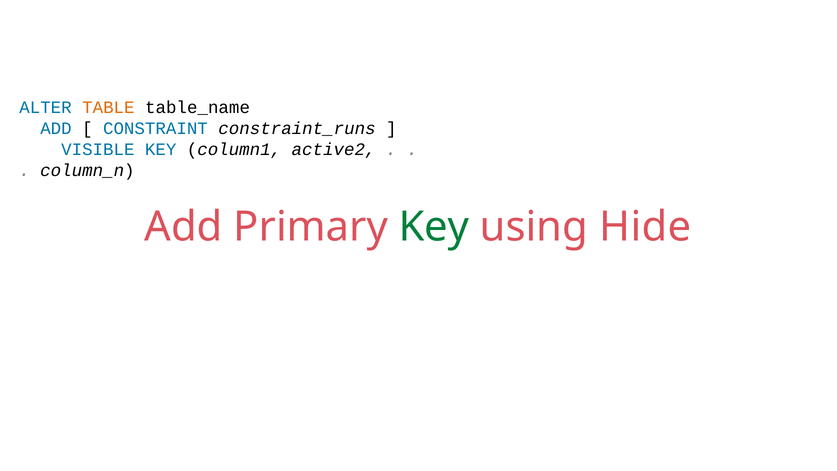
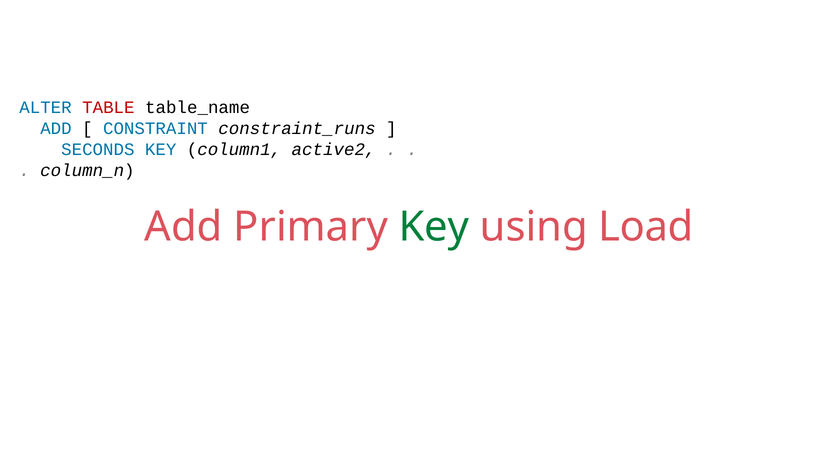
TABLE colour: orange -> red (108, 108)
VISIBLE: VISIBLE -> SECONDS (98, 150)
Hide: Hide -> Load (646, 227)
